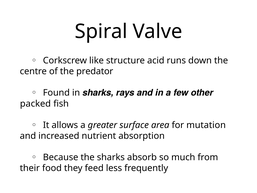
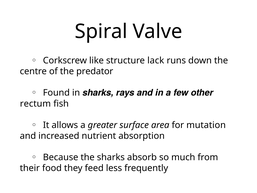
acid: acid -> lack (156, 60)
packed: packed -> rectum (35, 104)
